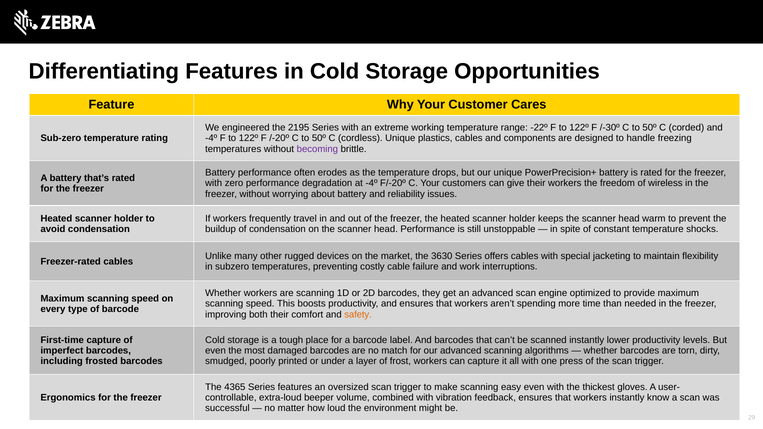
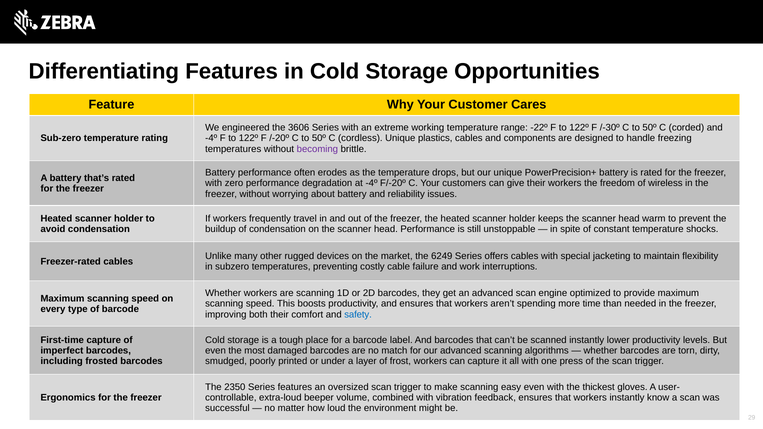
2195: 2195 -> 3606 (299, 128)
3630: 3630 -> 6249 (442, 256)
safety colour: orange -> blue (358, 315)
4365: 4365 -> 2350 (235, 387)
